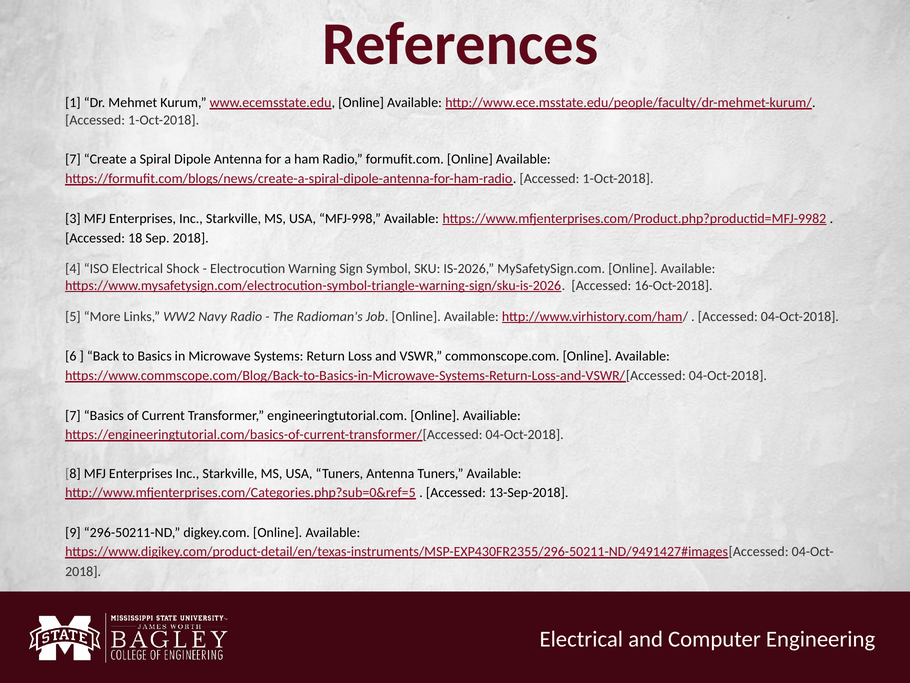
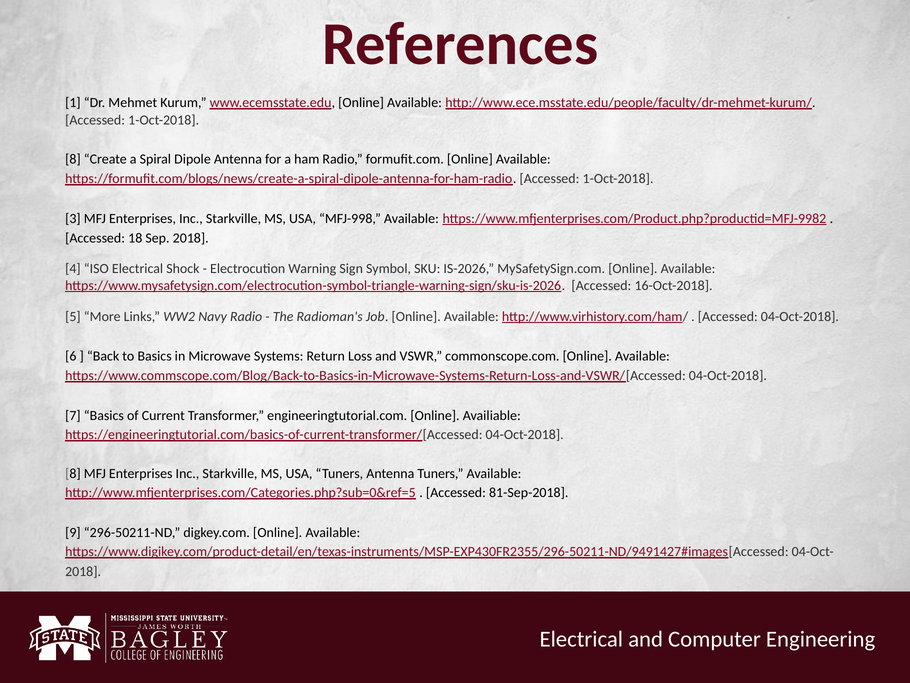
7: 7 -> 8 (73, 159)
13-Sep-2018: 13-Sep-2018 -> 81-Sep-2018 (529, 492)
